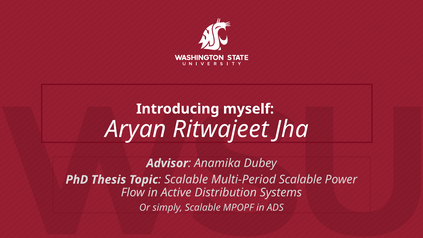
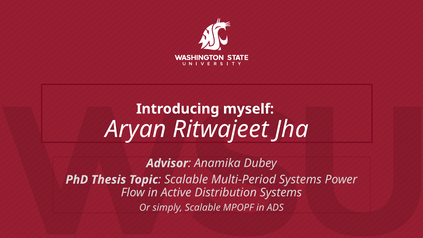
Multi-Period Scalable: Scalable -> Systems (300, 180)
